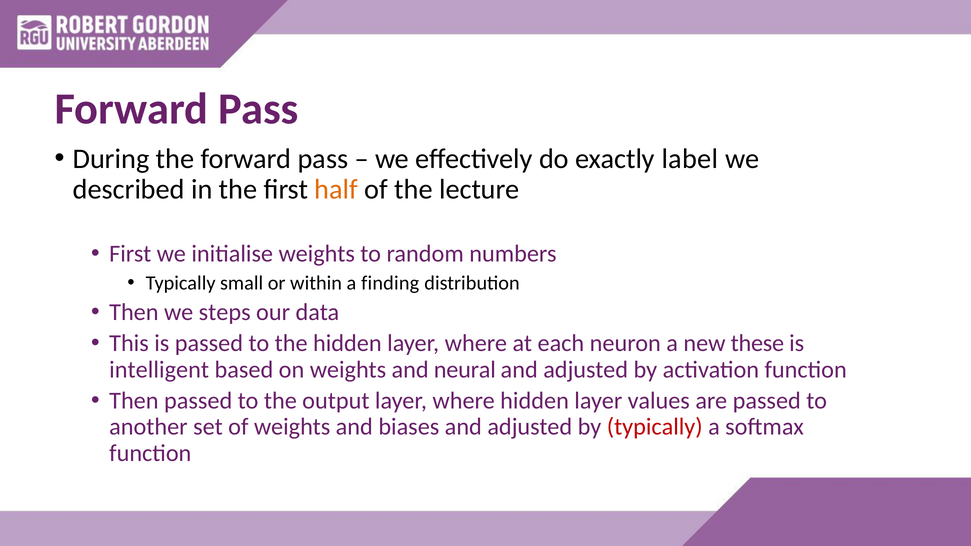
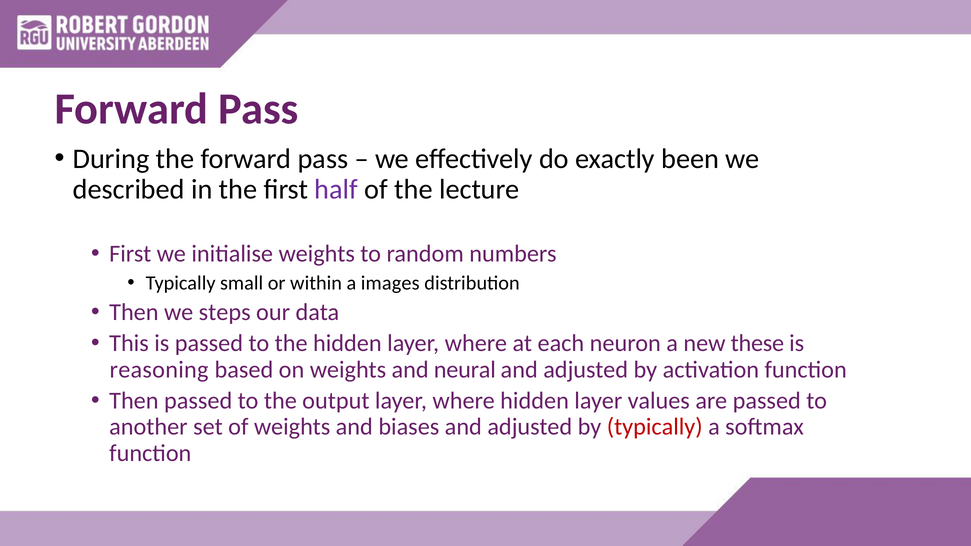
label: label -> been (690, 159)
half colour: orange -> purple (336, 189)
finding: finding -> images (390, 283)
intelligent: intelligent -> reasoning (159, 370)
